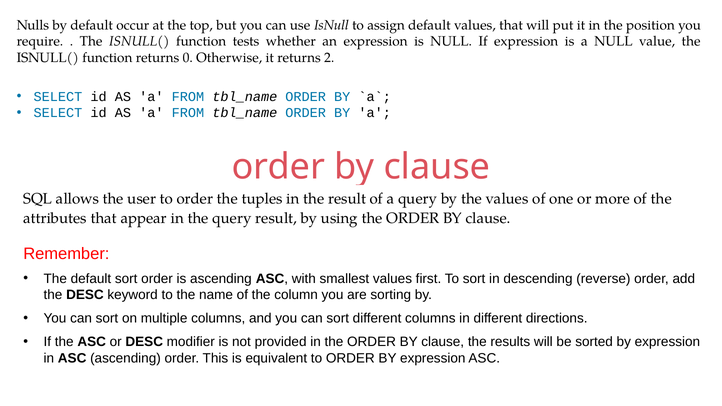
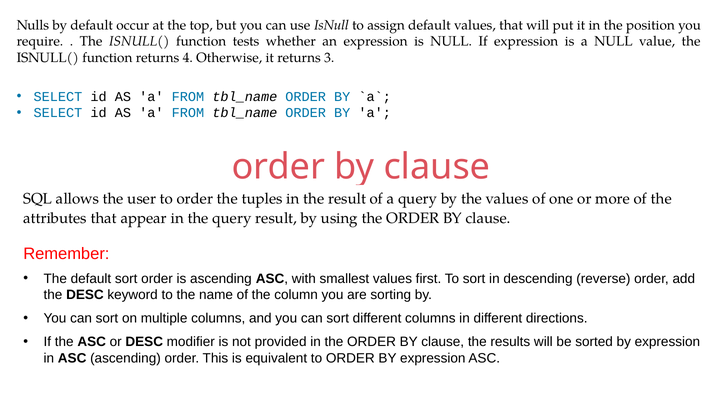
0: 0 -> 4 (188, 58)
2: 2 -> 3 (329, 58)
